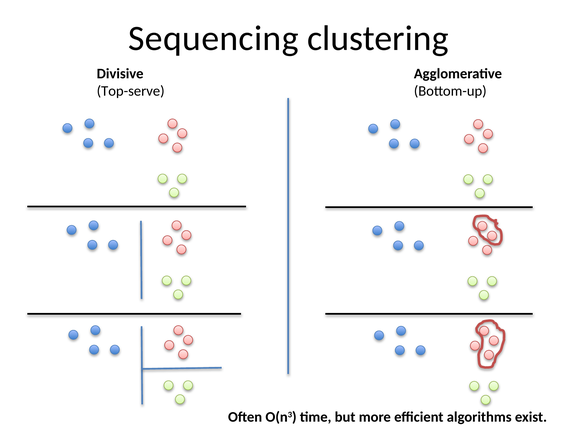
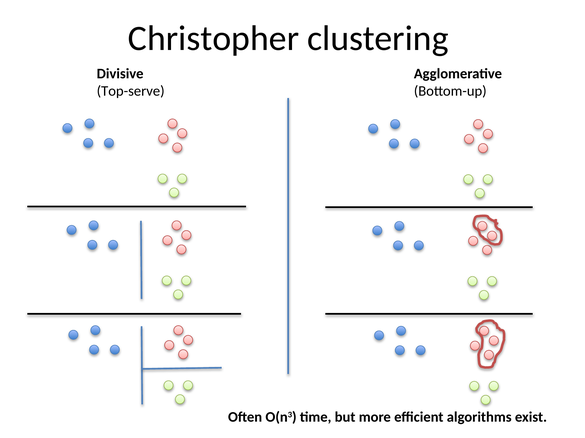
Sequencing: Sequencing -> Christopher (214, 38)
